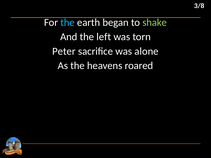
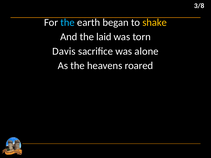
shake colour: light green -> yellow (155, 22)
left: left -> laid (104, 37)
Peter: Peter -> Davis (64, 51)
